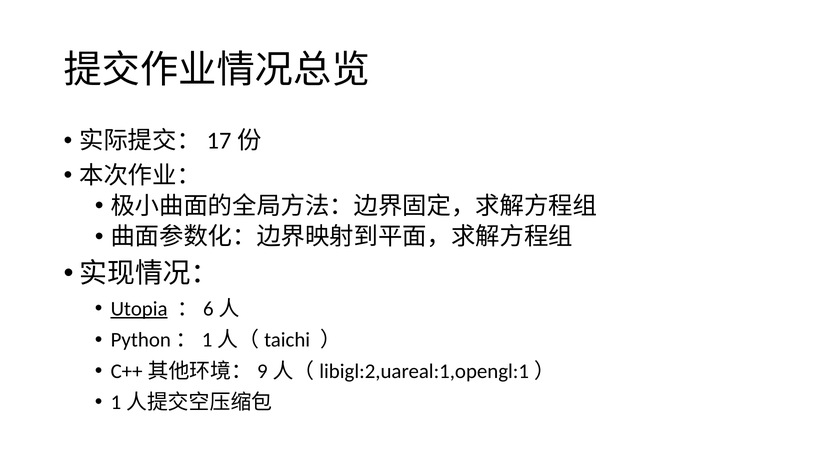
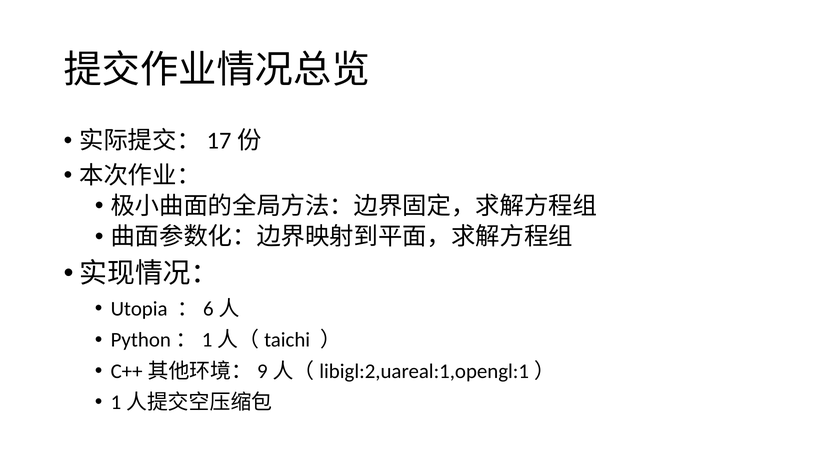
Utopia underline: present -> none (139, 309)
